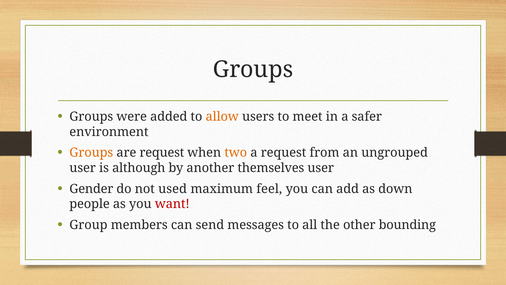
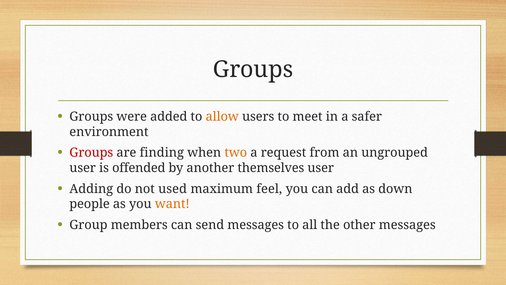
Groups colour: orange -> red (91, 153)
are request: request -> finding (162, 153)
although: although -> offended (139, 168)
Gender: Gender -> Adding (91, 189)
want colour: red -> orange (172, 204)
other bounding: bounding -> messages (407, 225)
